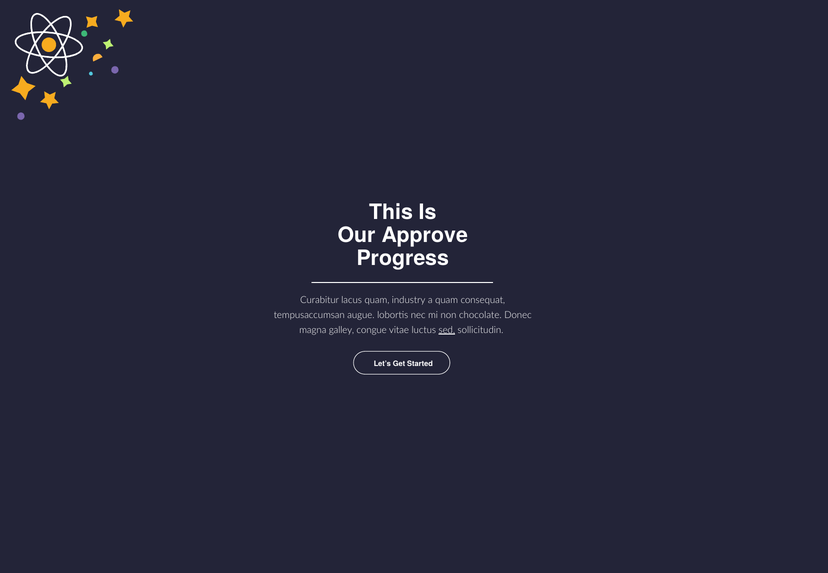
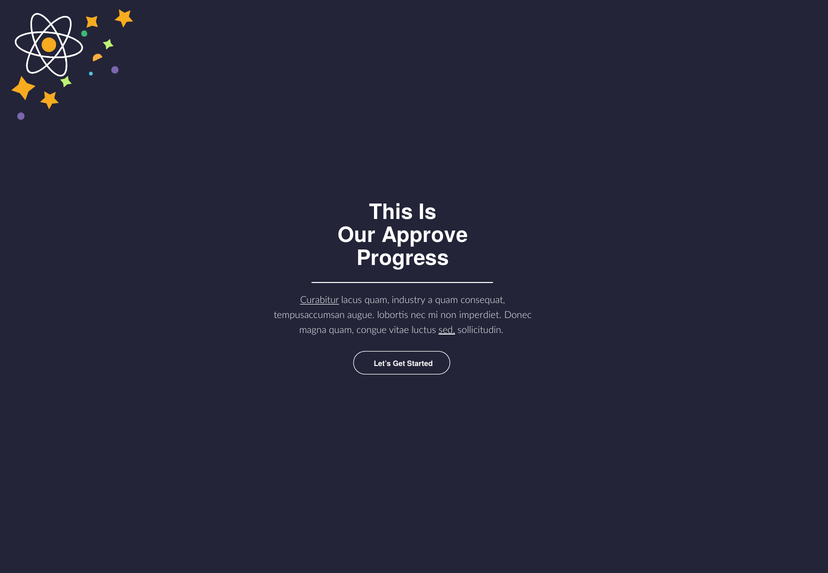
Curabitur underline: none -> present (320, 300)
chocolate: chocolate -> imperdiet (480, 315)
magna galley: galley -> quam (341, 330)
